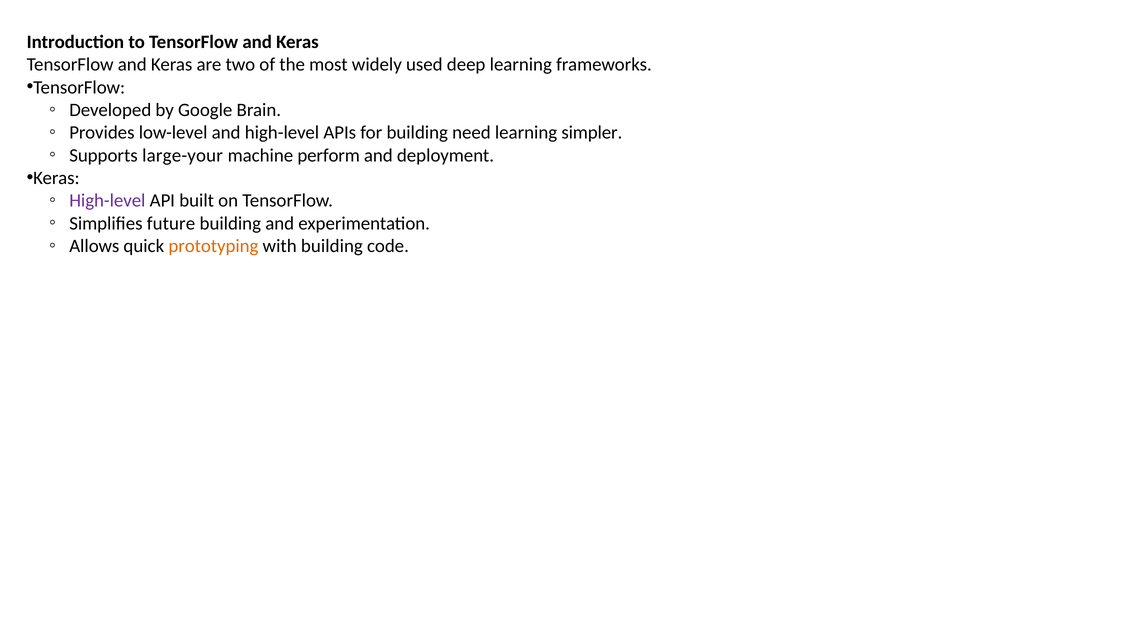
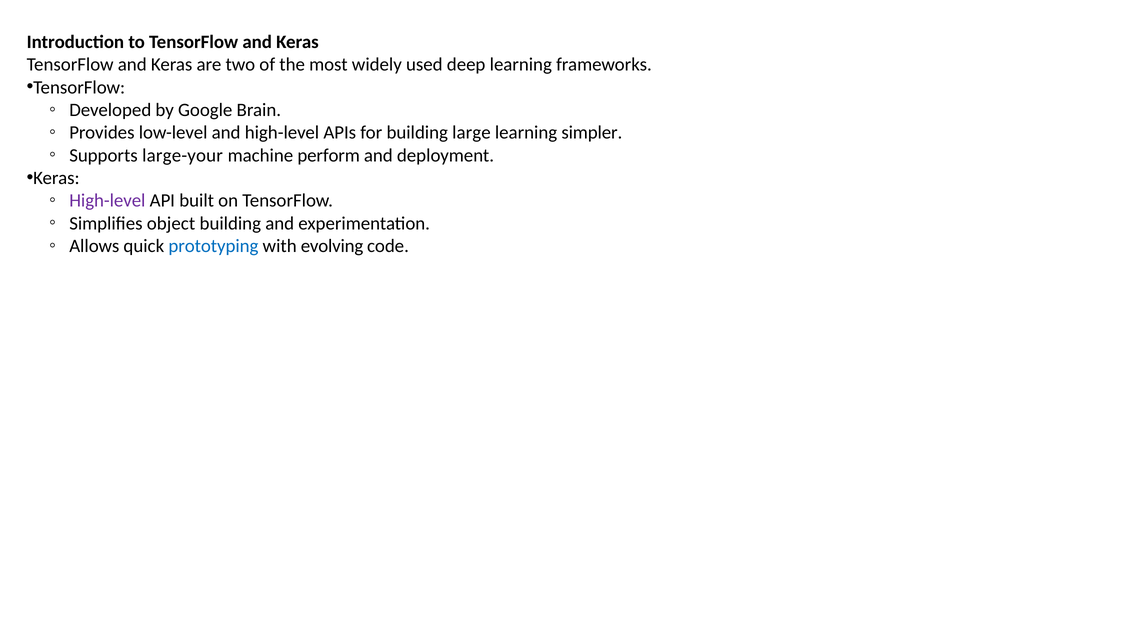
need: need -> large (471, 133)
future: future -> object (171, 223)
prototyping colour: orange -> blue (213, 246)
with building: building -> evolving (332, 246)
